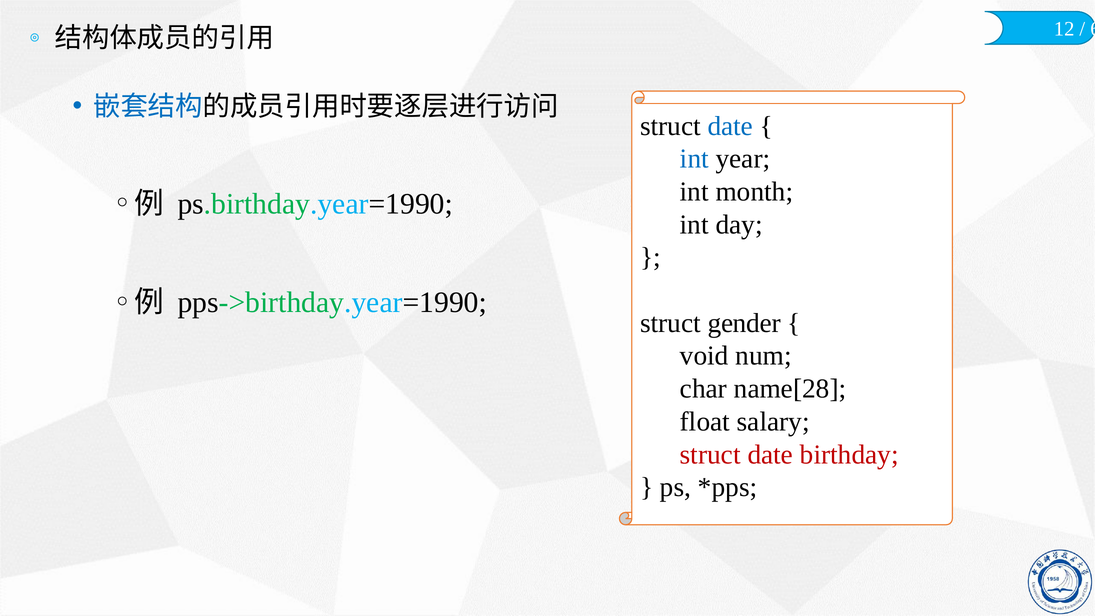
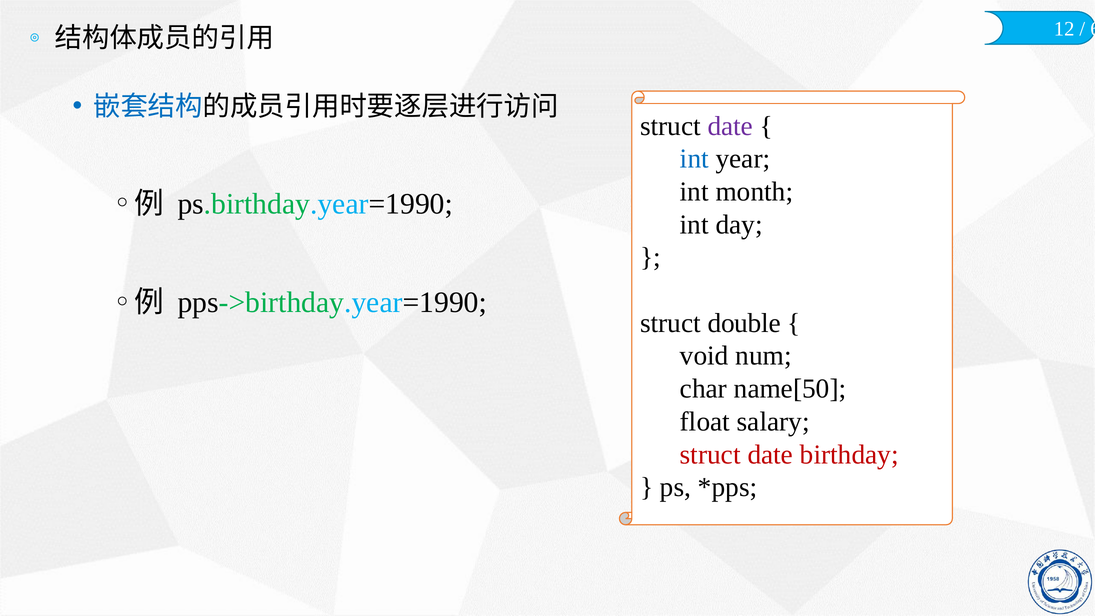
date colour: blue -> purple (730, 126)
gender: gender -> double (744, 323)
name[28: name[28 -> name[50 (790, 389)
